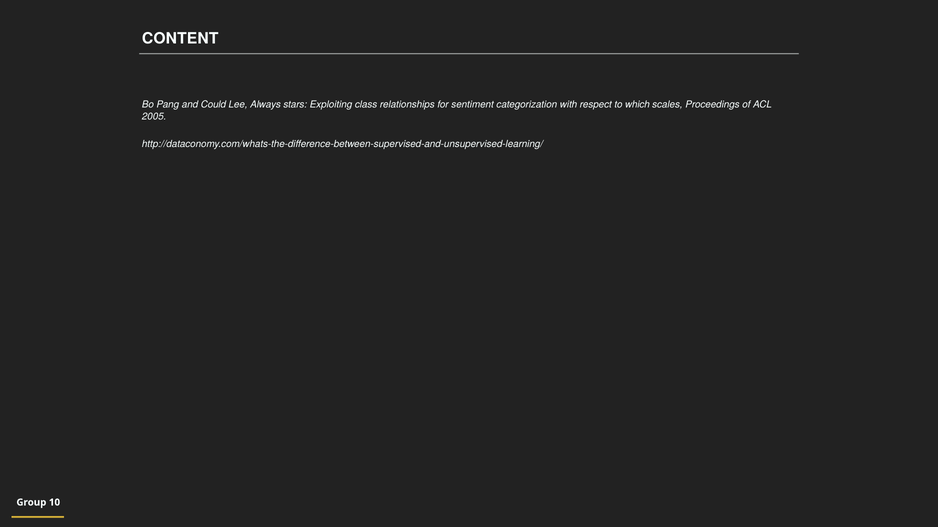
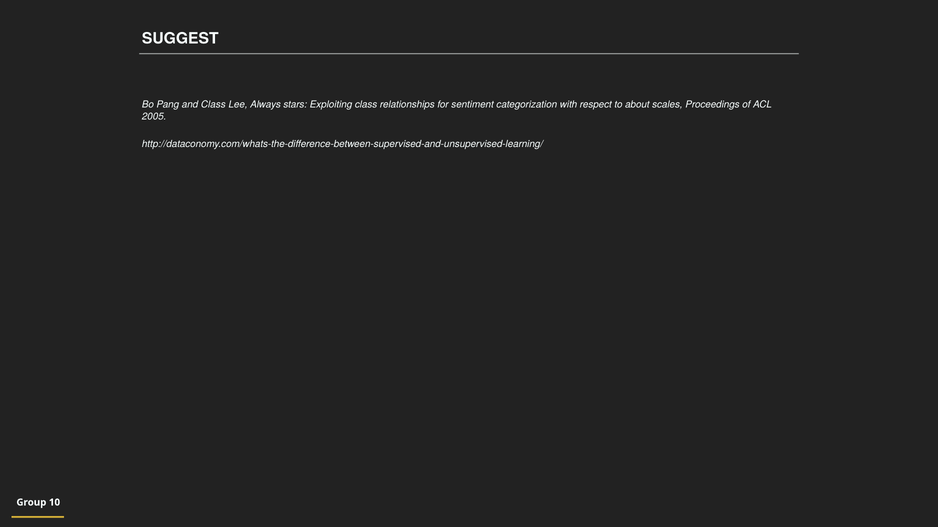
CONTENT: CONTENT -> SUGGEST (180, 39)
and Could: Could -> Class (213, 105)
which: which -> about (637, 105)
